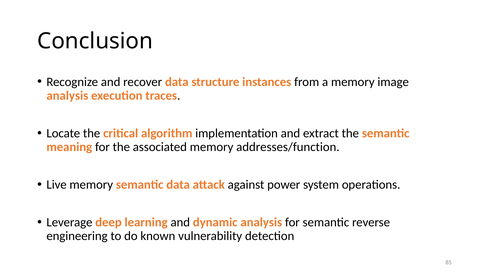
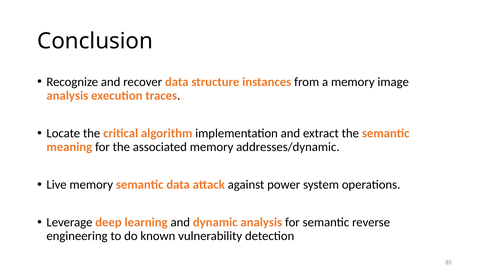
addresses/function: addresses/function -> addresses/dynamic (288, 147)
